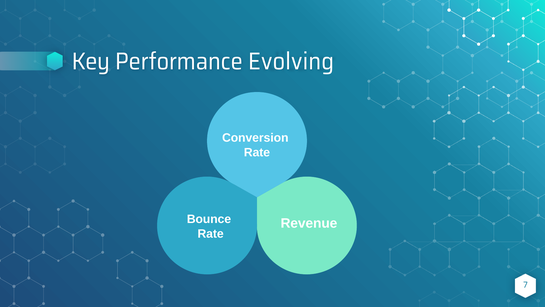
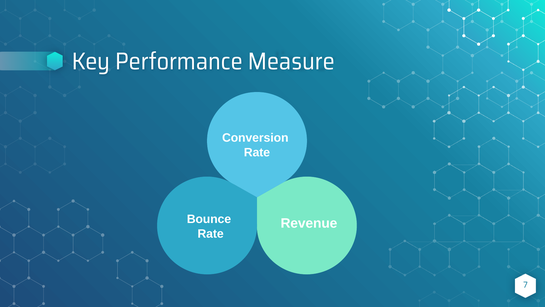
Evolving: Evolving -> Measure (291, 61)
